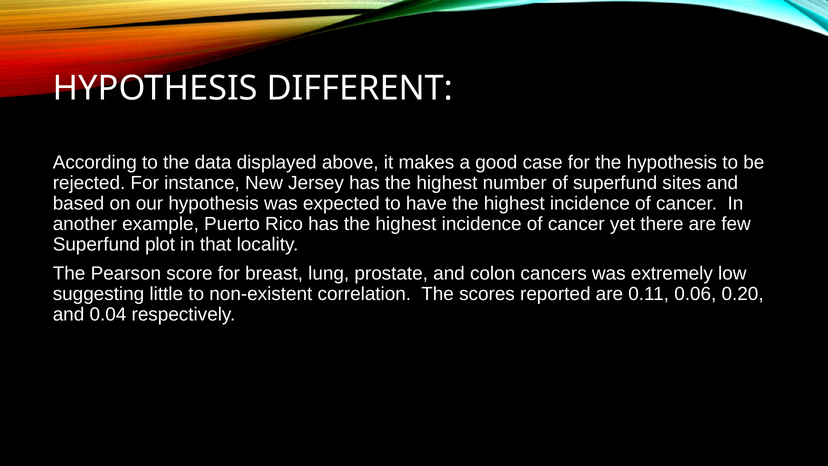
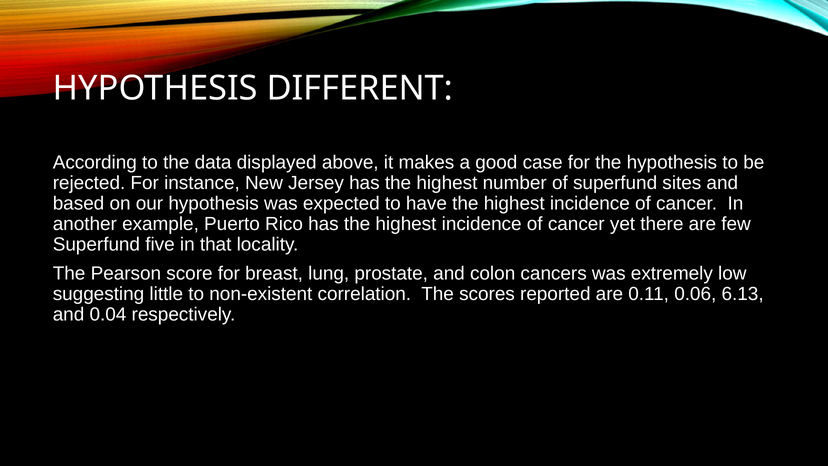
plot: plot -> five (160, 244)
0.20: 0.20 -> 6.13 (743, 294)
